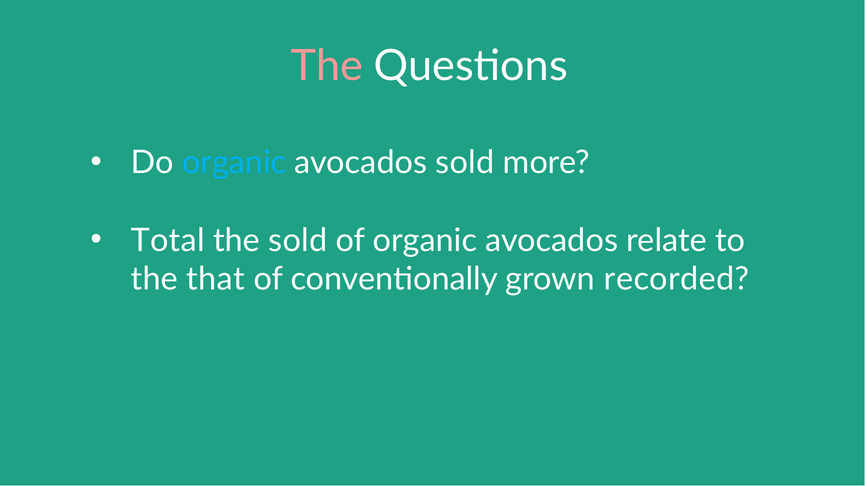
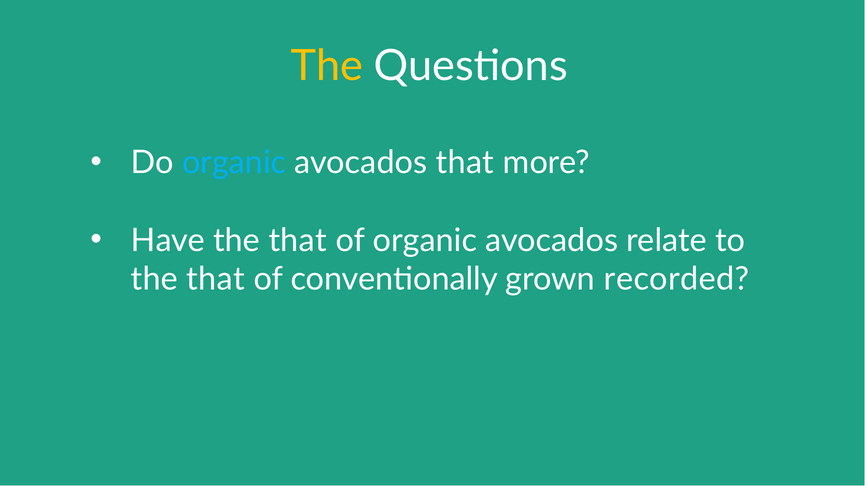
The colour: pink -> yellow (327, 66)
avocados sold: sold -> that (465, 163)
Total: Total -> Have (168, 241)
sold: sold -> that (298, 241)
